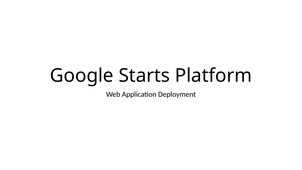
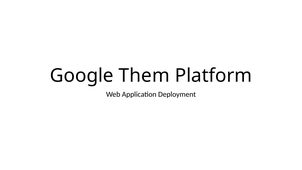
Starts: Starts -> Them (144, 75)
